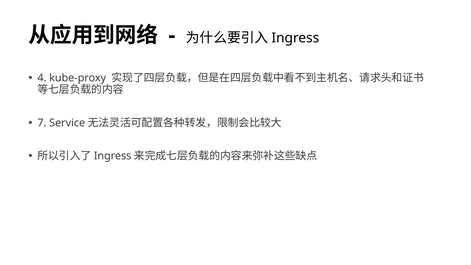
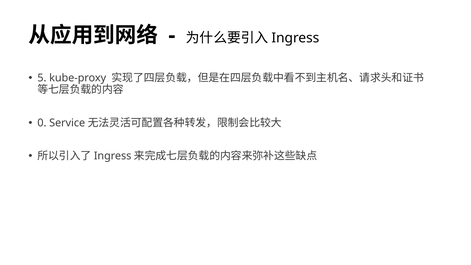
4: 4 -> 5 (42, 78)
7: 7 -> 0 (42, 123)
